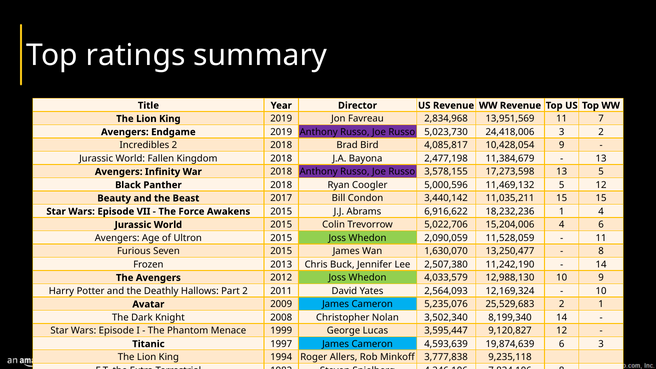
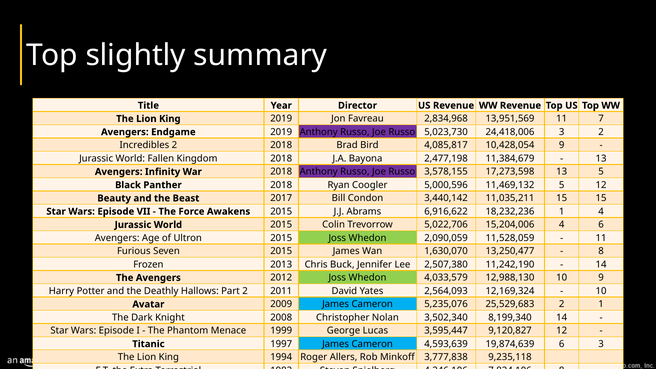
ratings: ratings -> slightly (136, 55)
